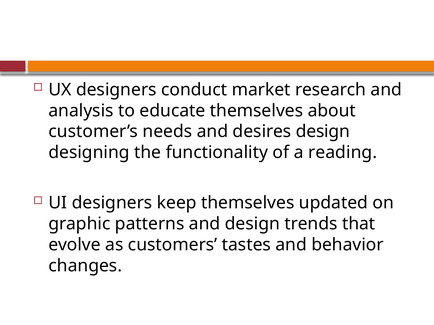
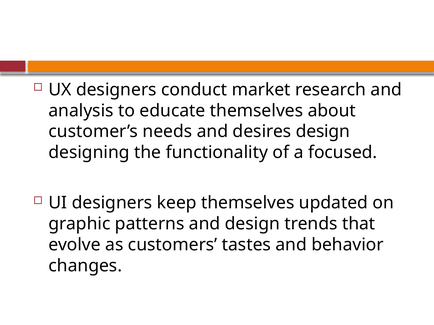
reading: reading -> focused (343, 153)
